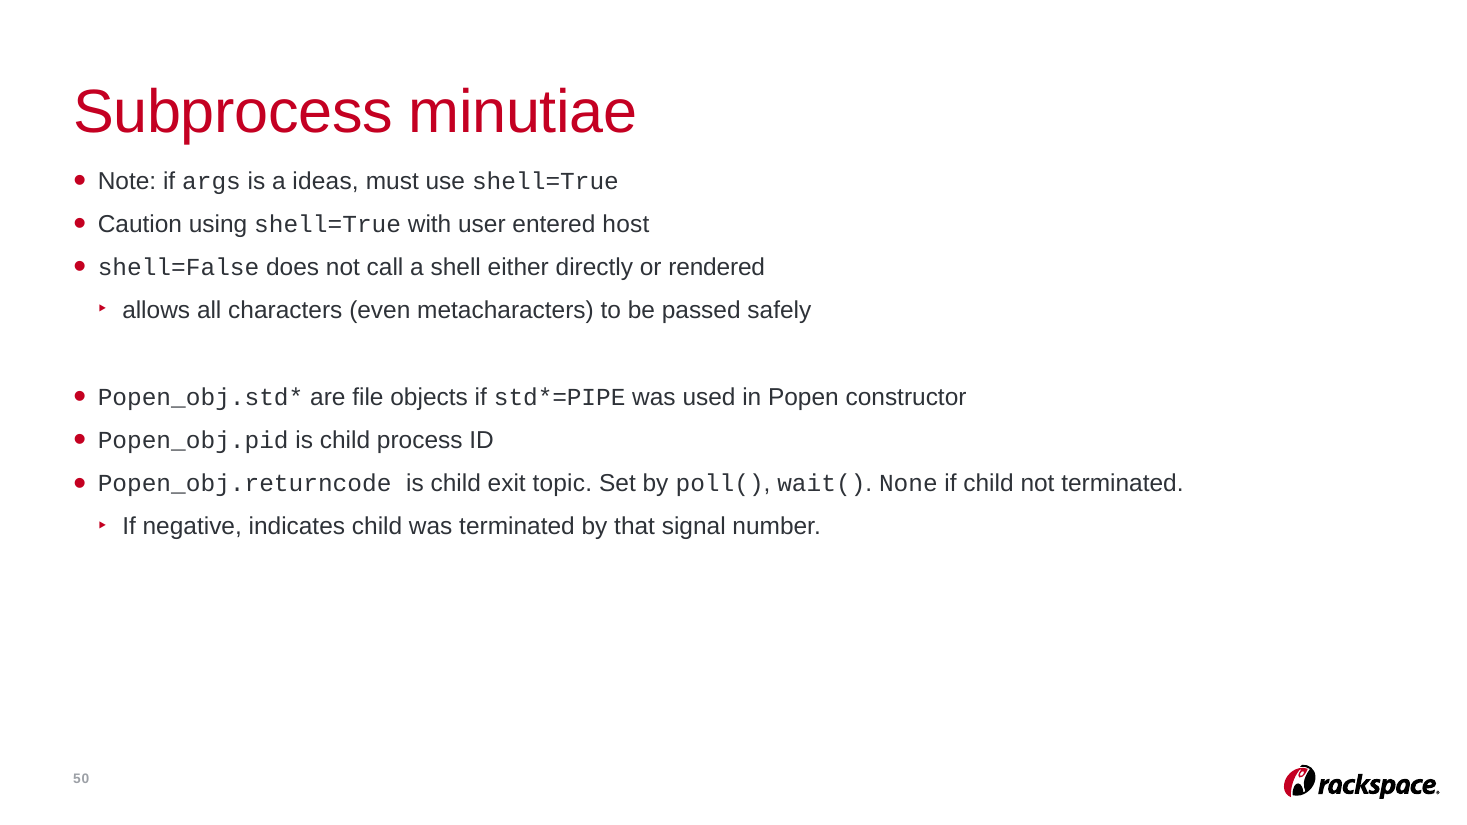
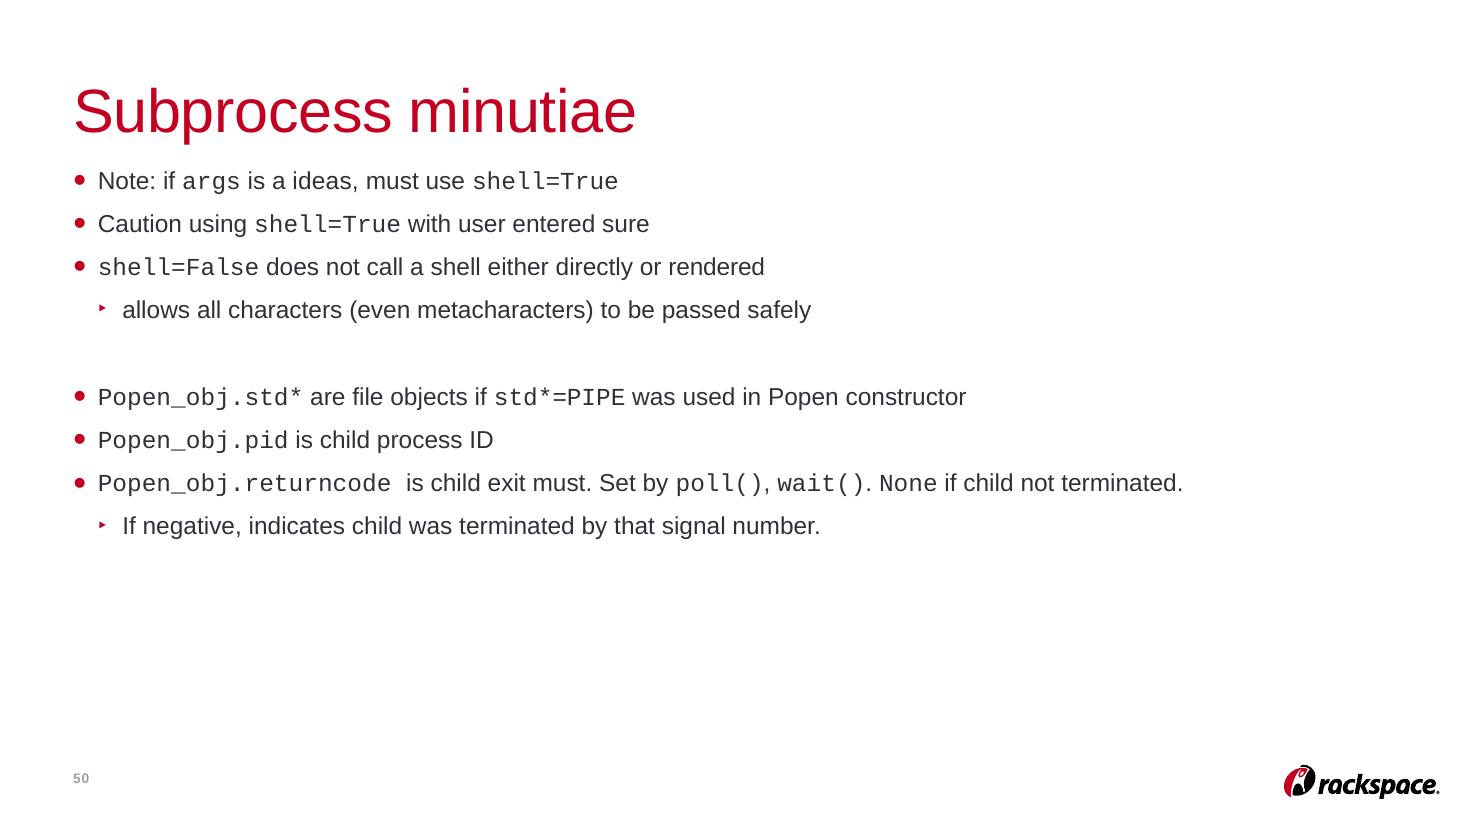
host: host -> sure (626, 224)
exit topic: topic -> must (562, 484)
